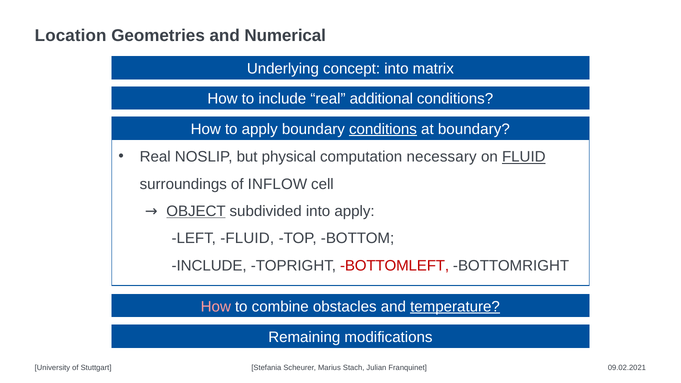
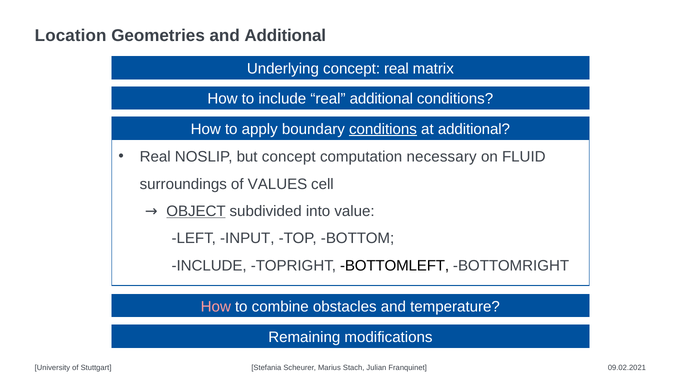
and Numerical: Numerical -> Additional (285, 36)
concept into: into -> real (396, 69)
at boundary: boundary -> additional (474, 129)
but physical: physical -> concept (289, 157)
FLUID underline: present -> none (524, 157)
INFLOW: INFLOW -> VALUES (278, 184)
into apply: apply -> value (354, 211)
LEFT FLUID: FLUID -> INPUT (247, 239)
BOTTOMLEFT colour: red -> black (395, 266)
temperature underline: present -> none (455, 307)
